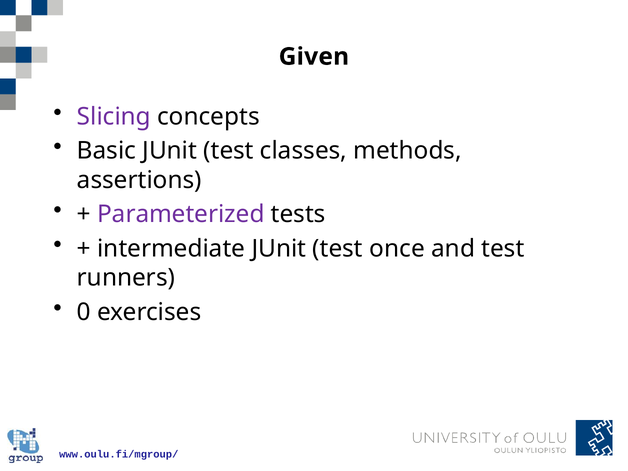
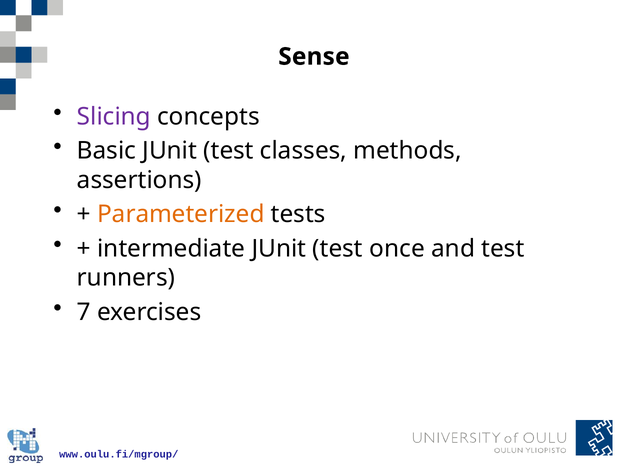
Given: Given -> Sense (314, 57)
Parameterized colour: purple -> orange (181, 214)
0: 0 -> 7 (84, 312)
